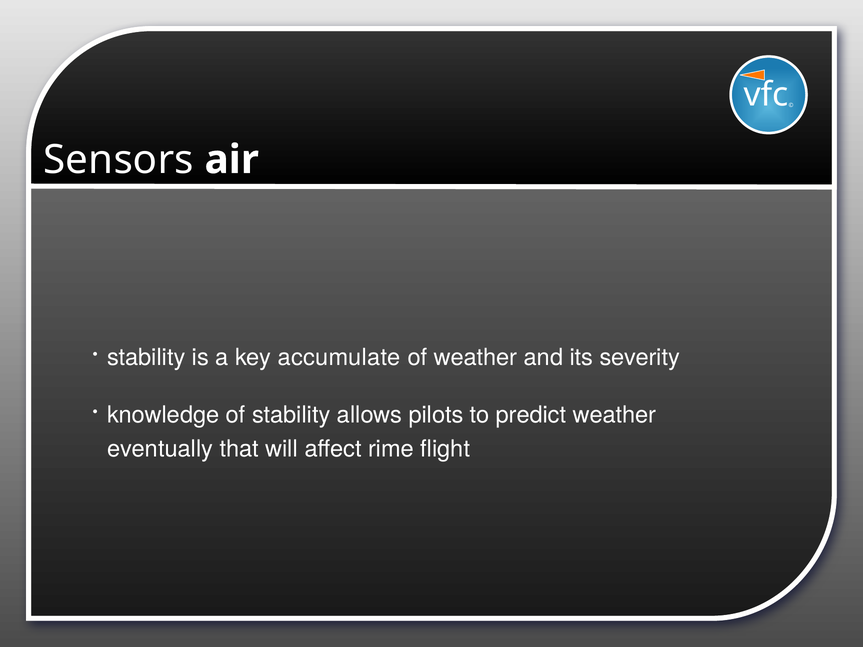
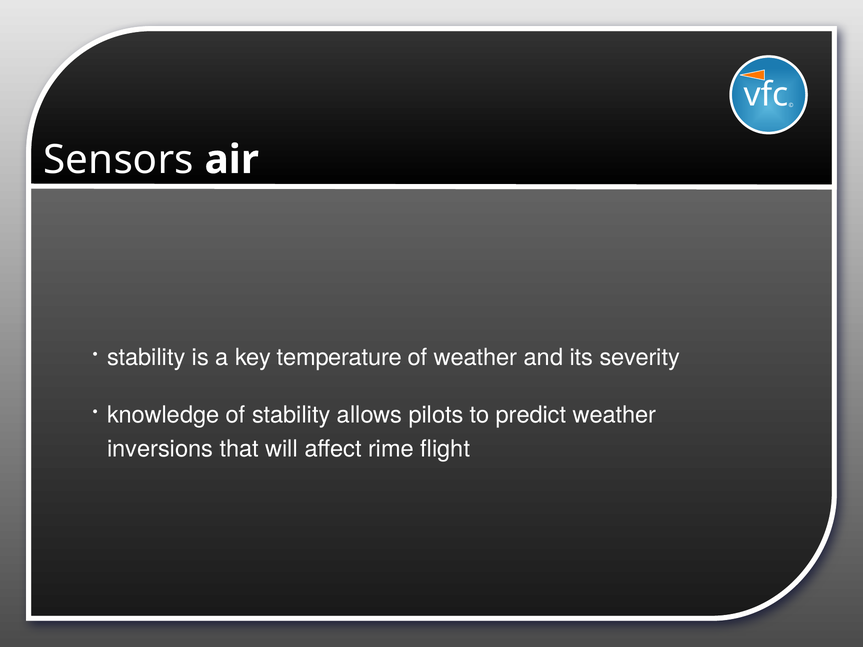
accumulate: accumulate -> temperature (339, 358)
eventually: eventually -> inversions (160, 449)
